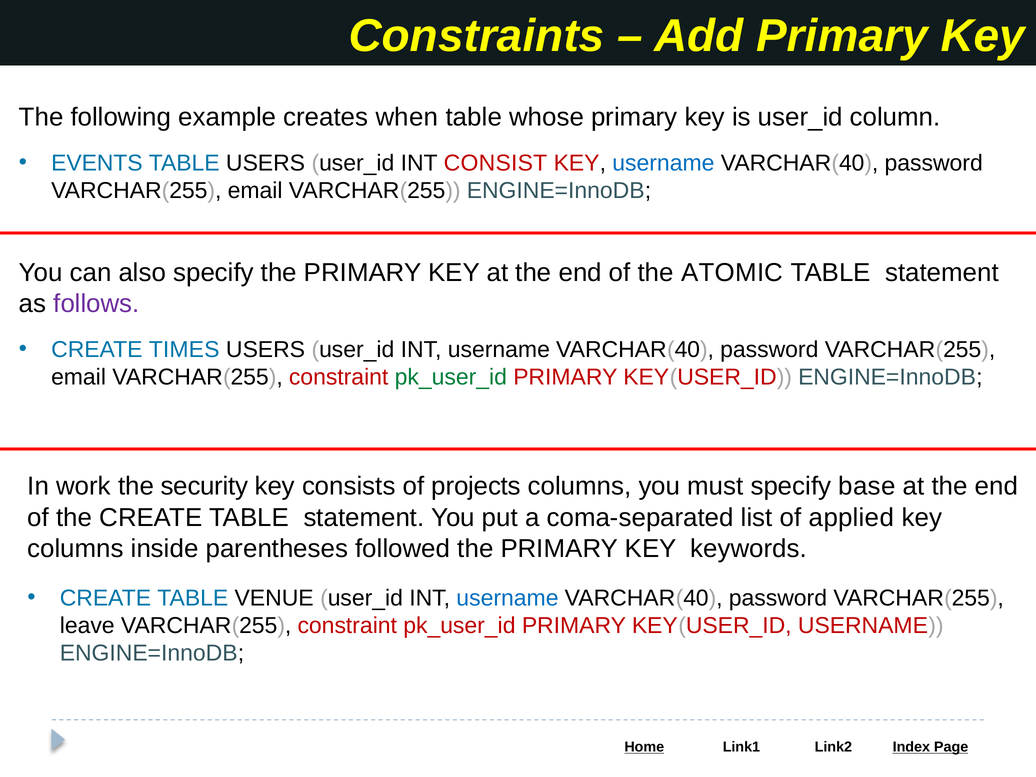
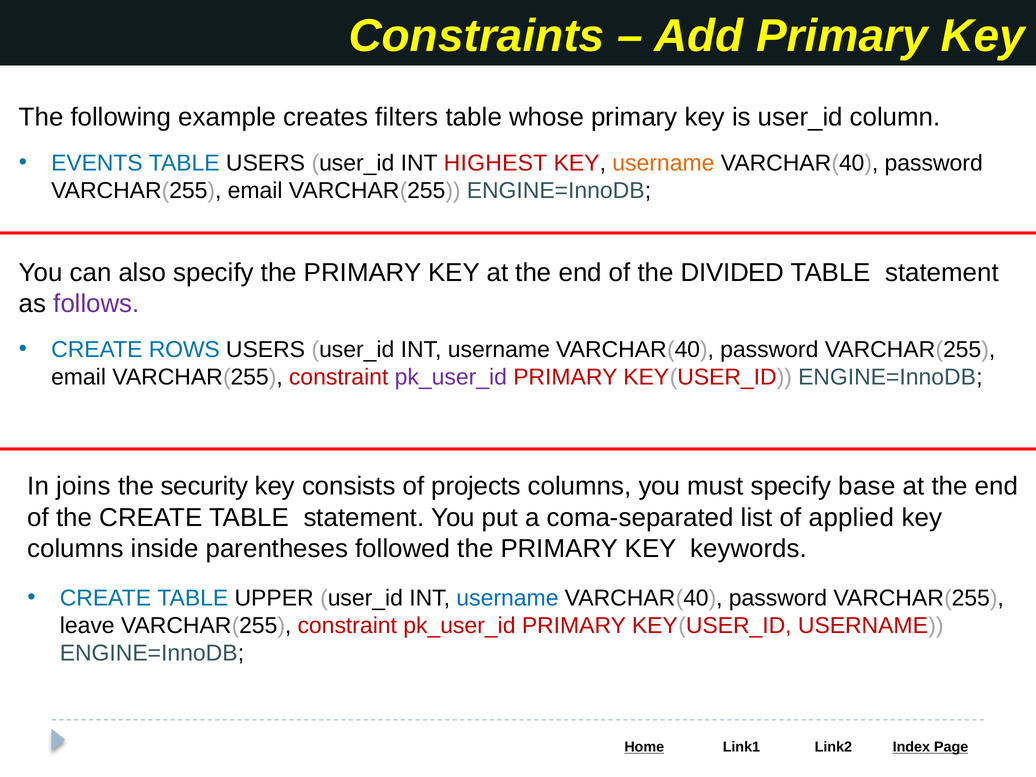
when: when -> filters (407, 117)
CONSIST: CONSIST -> HIGHEST (496, 163)
username colour: blue -> orange (663, 163)
ATOMIC: ATOMIC -> DIVIDED (732, 273)
TIMES: TIMES -> ROWS (184, 350)
pk_user_id colour: green -> purple (451, 377)
work: work -> joins (83, 486)
VENUE: VENUE -> UPPER (274, 598)
